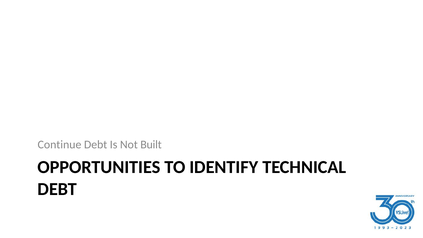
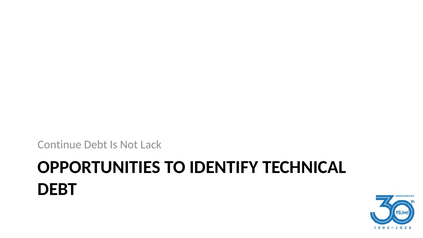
Built: Built -> Lack (151, 145)
